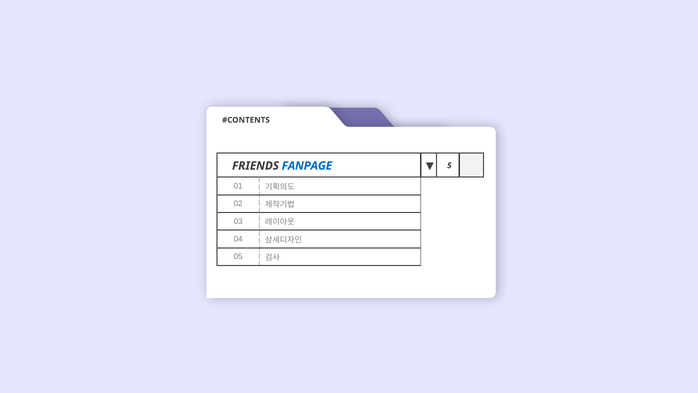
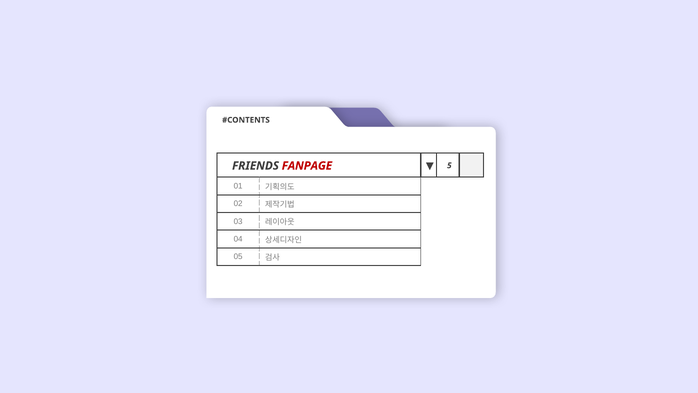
FANPAGE colour: blue -> red (307, 166)
